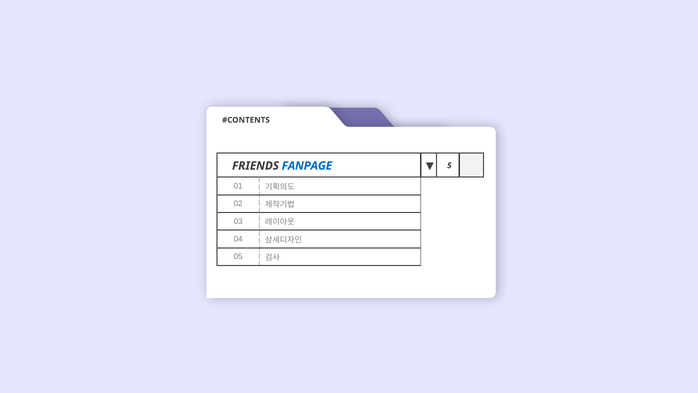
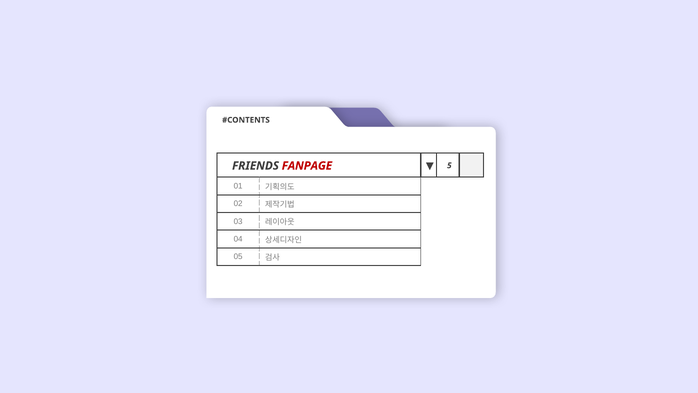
FANPAGE colour: blue -> red (307, 166)
